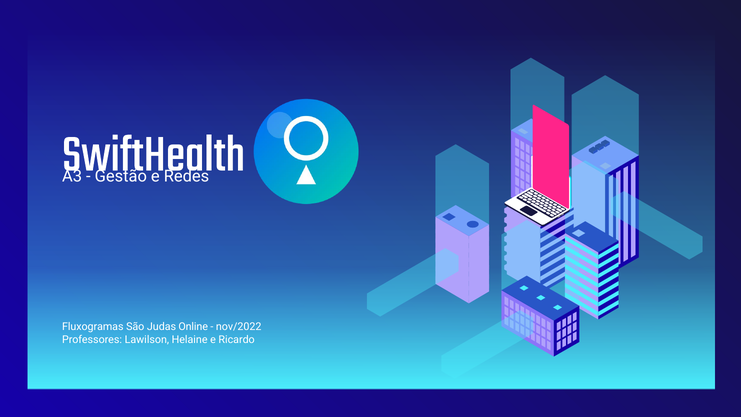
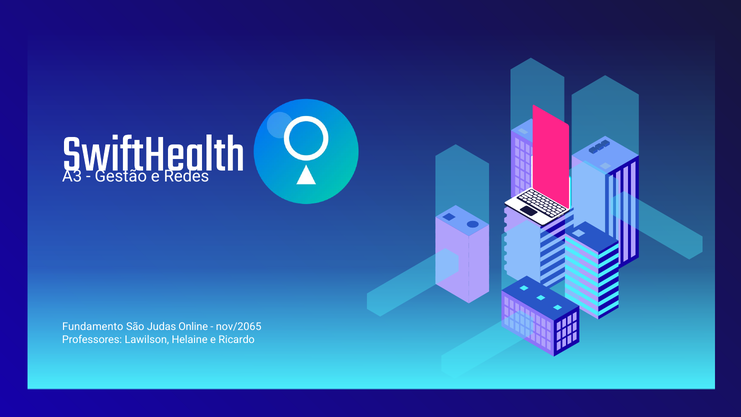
Fluxogramas: Fluxogramas -> Fundamento (93, 327)
nov/2022: nov/2022 -> nov/2065 (239, 327)
